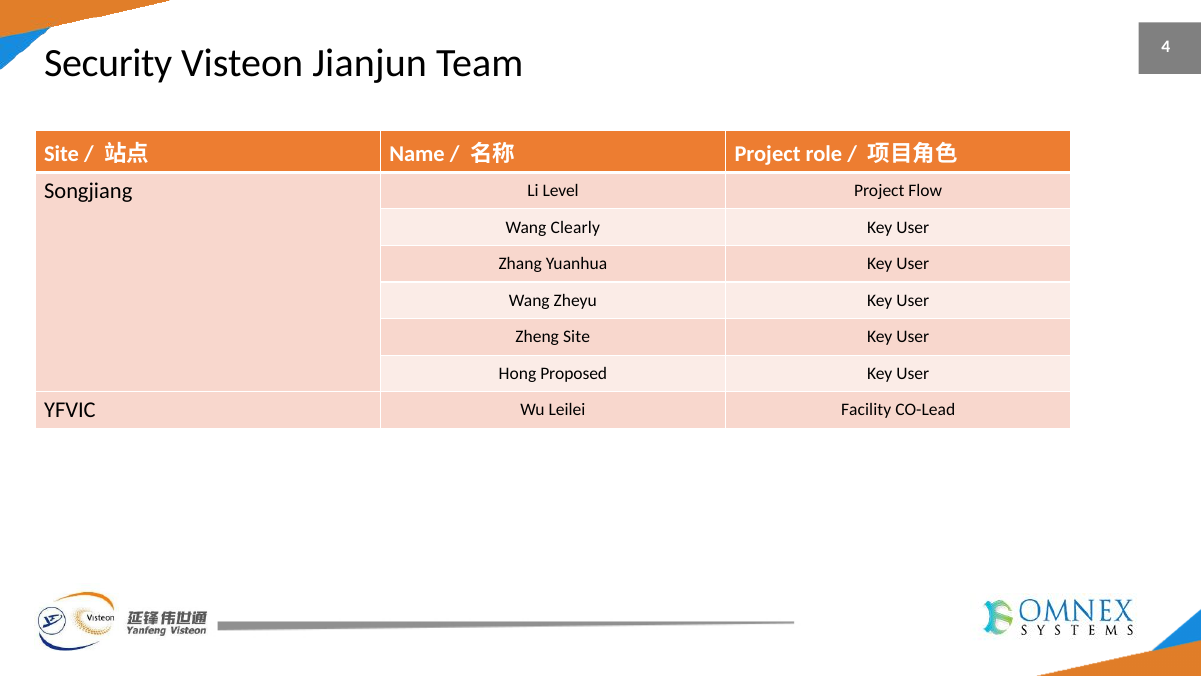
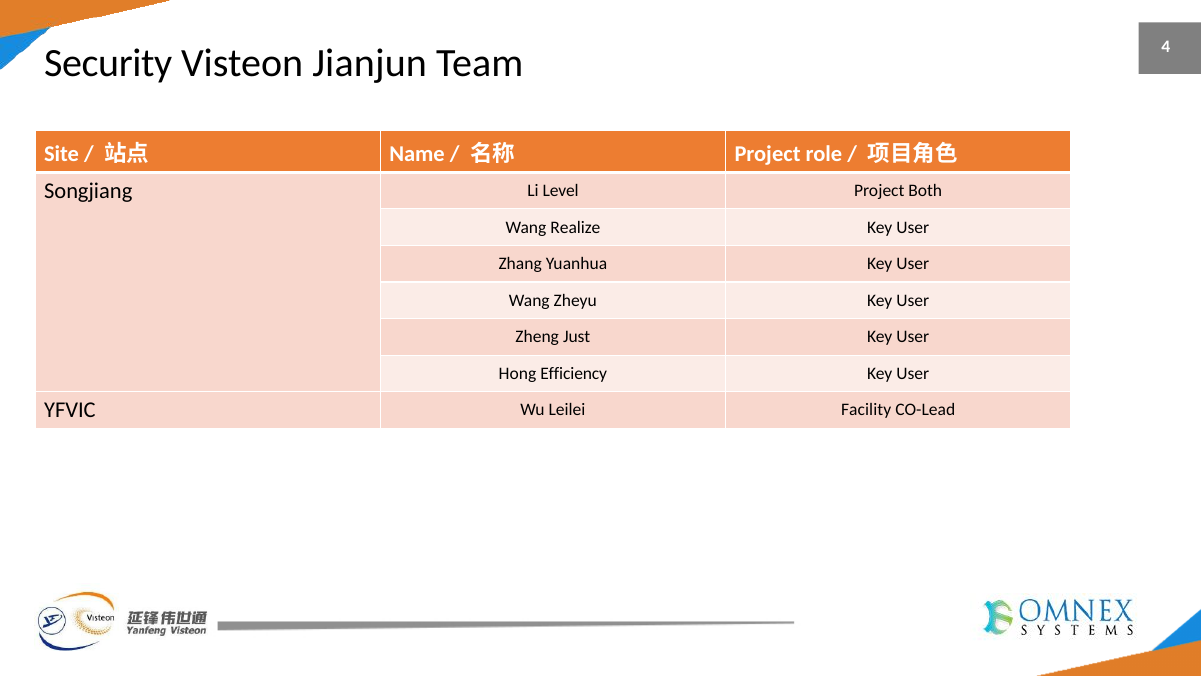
Flow: Flow -> Both (925, 191)
Clearly: Clearly -> Realize (575, 227)
Zheng Site: Site -> Just (577, 337)
Proposed: Proposed -> Efficiency (574, 373)
